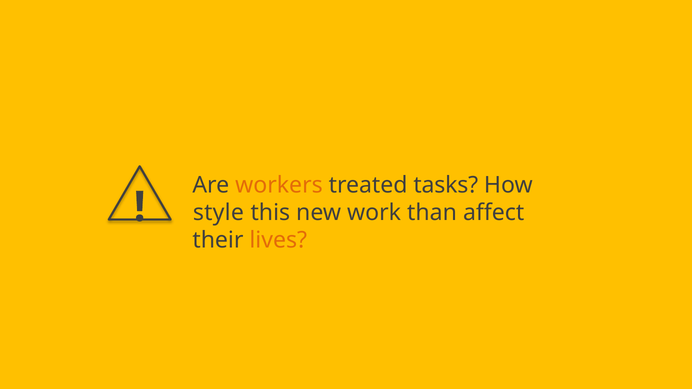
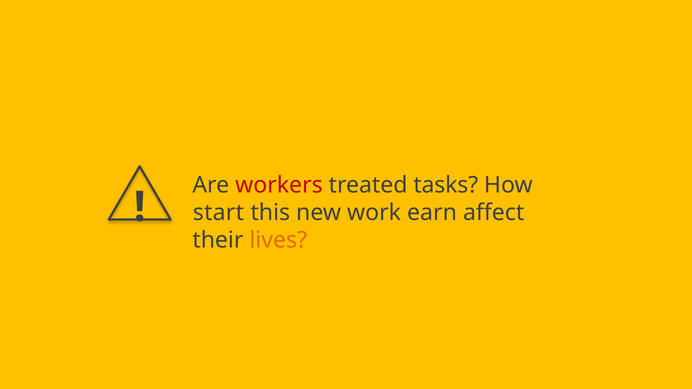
workers colour: orange -> red (279, 185)
style: style -> start (218, 213)
than: than -> earn (432, 213)
